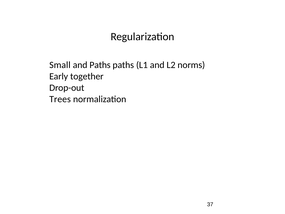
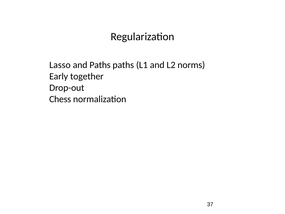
Small: Small -> Lasso (60, 65)
Trees: Trees -> Chess (60, 99)
